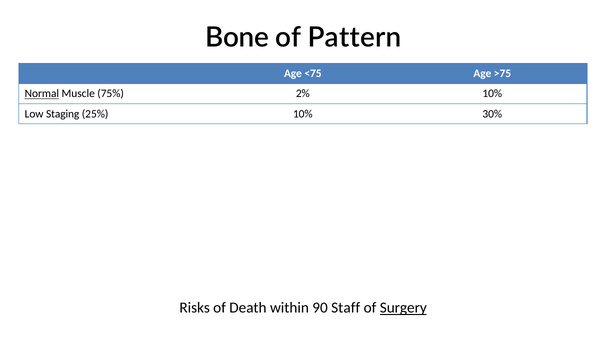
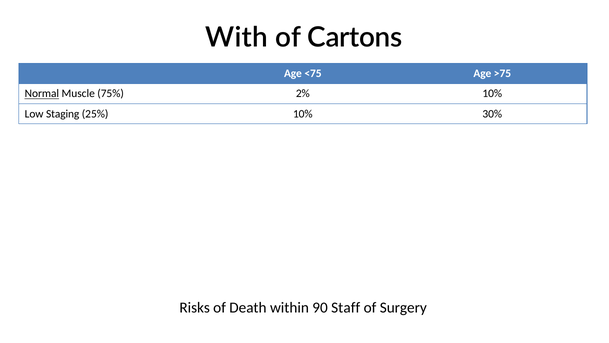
Bone: Bone -> With (237, 38)
Pattern: Pattern -> Cartons (355, 38)
Surgery underline: present -> none (403, 308)
